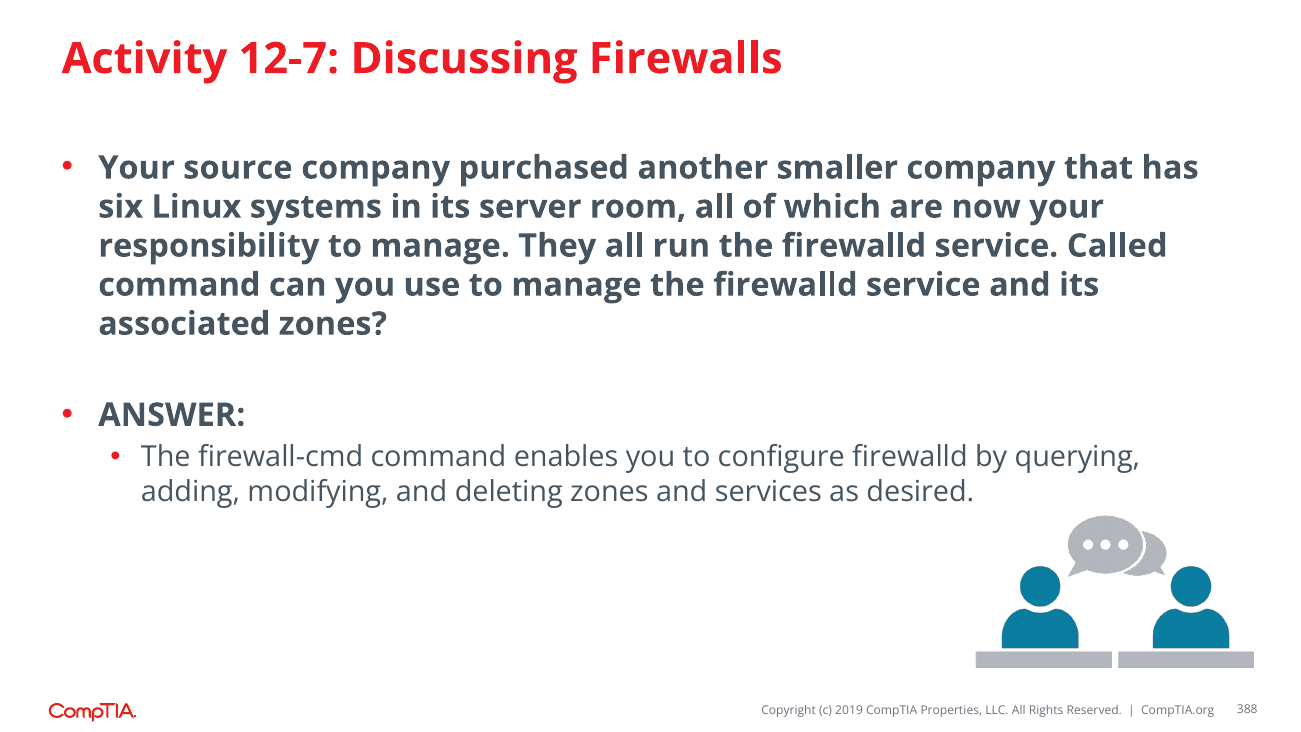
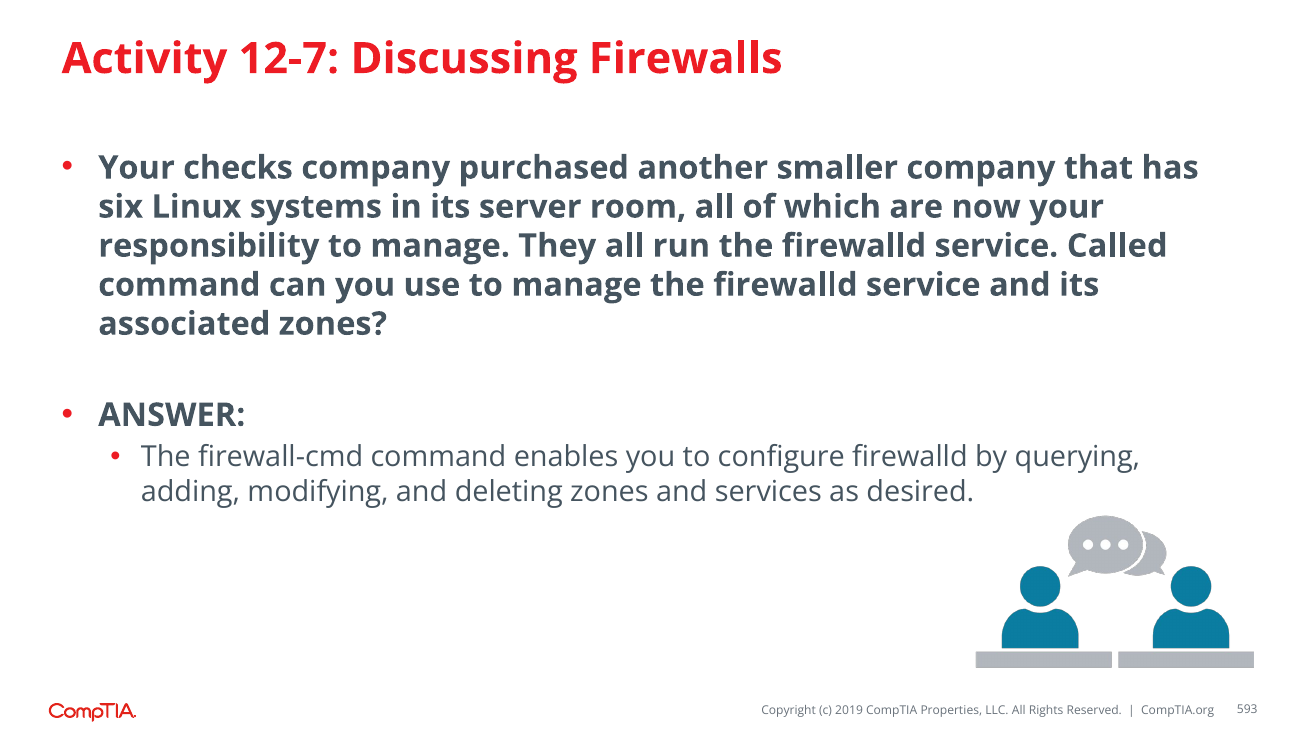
source: source -> checks (238, 168)
388: 388 -> 593 (1247, 709)
